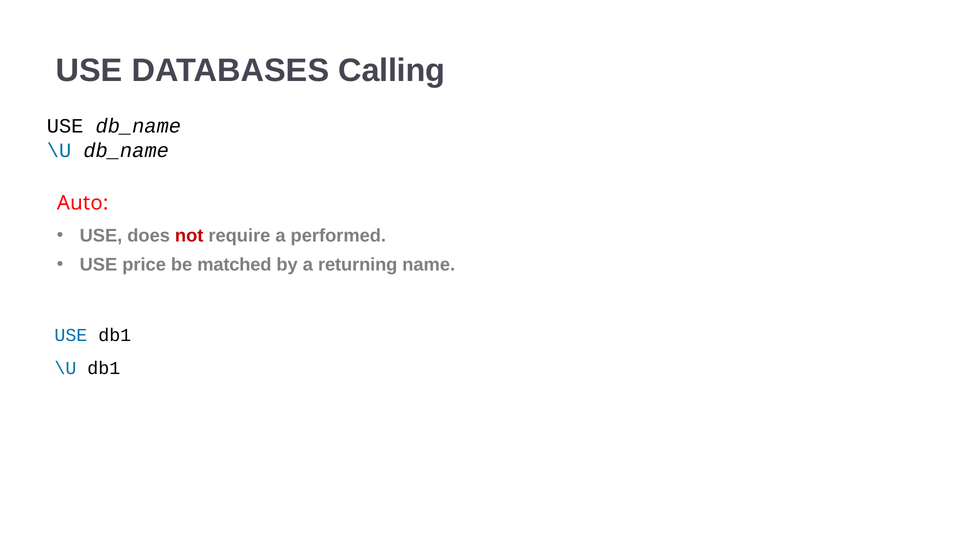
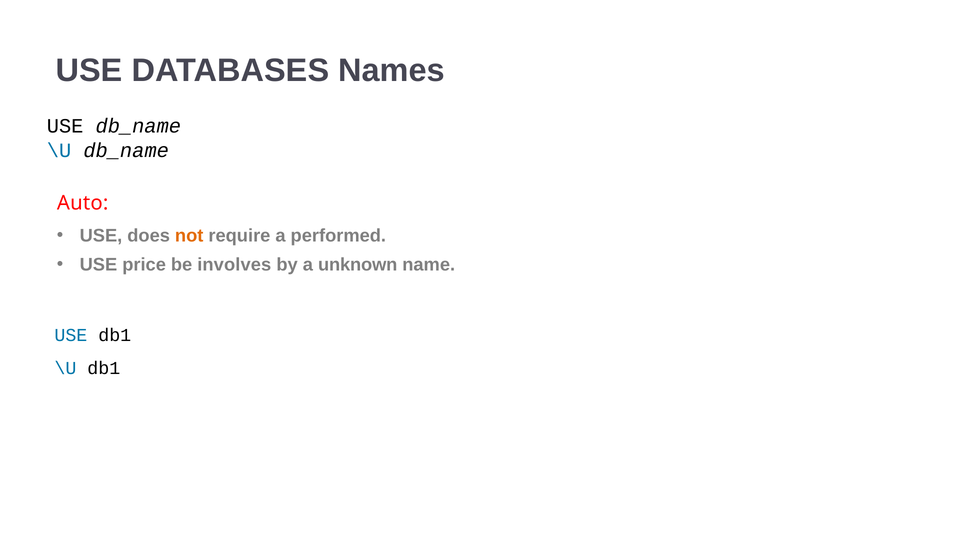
Calling: Calling -> Names (392, 71)
not colour: red -> orange (189, 236)
matched: matched -> involves (234, 265)
returning: returning -> unknown (358, 265)
